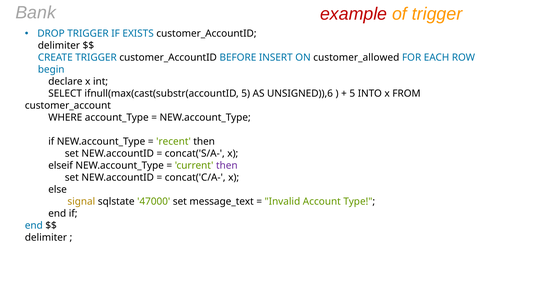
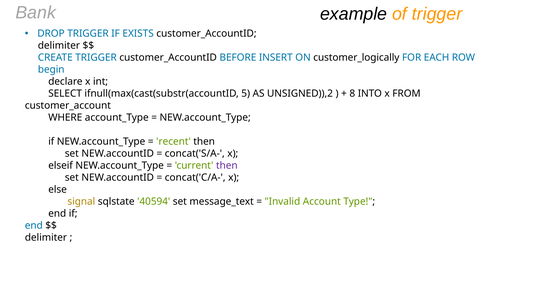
example colour: red -> black (354, 14)
customer_allowed: customer_allowed -> customer_logically (356, 58)
UNSIGNED)),6: UNSIGNED)),6 -> UNSIGNED)),2 (300, 94)
5: 5 -> 8 (352, 94)
47000: 47000 -> 40594 (154, 202)
